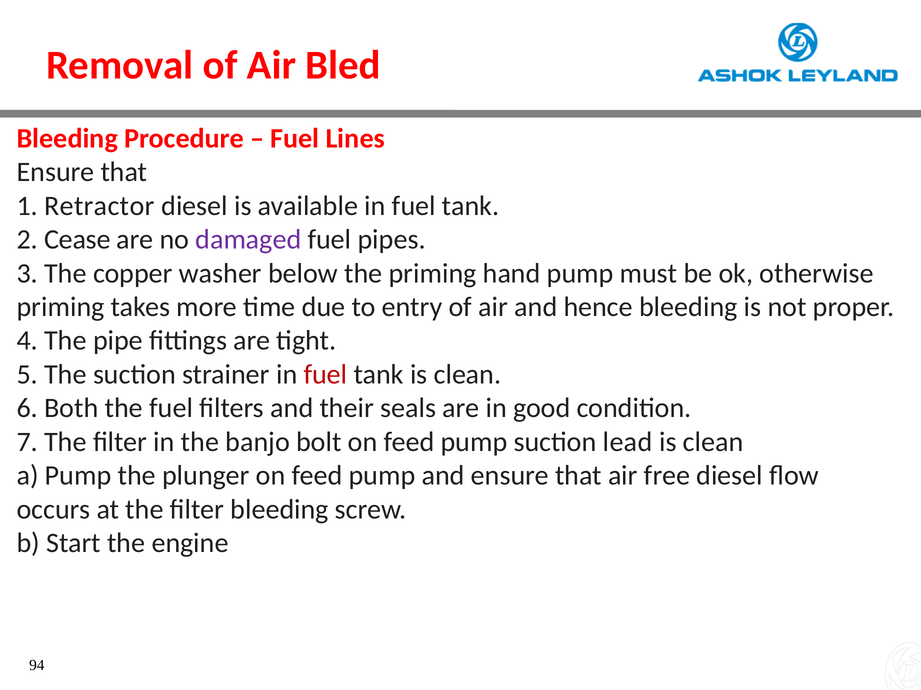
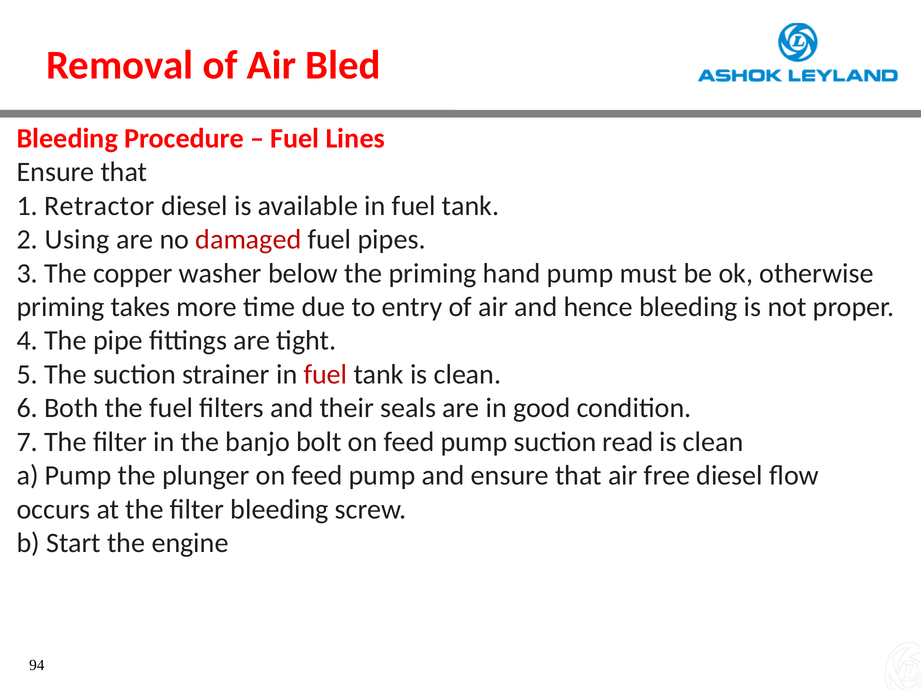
Cease: Cease -> Using (77, 240)
damaged colour: purple -> red (248, 240)
lead: lead -> read (628, 442)
